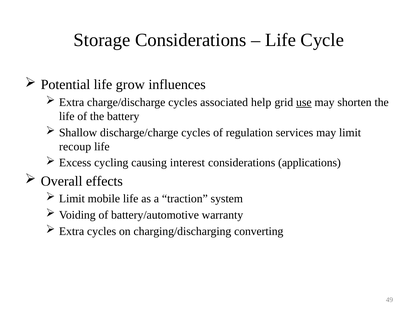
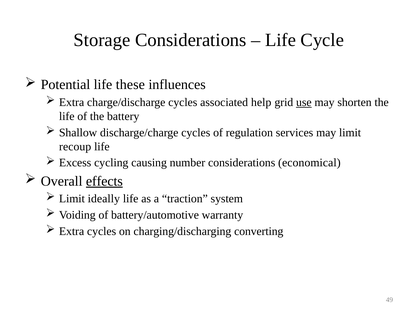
grow: grow -> these (130, 85)
interest: interest -> number (187, 163)
applications: applications -> economical (309, 163)
effects underline: none -> present (104, 181)
mobile: mobile -> ideally (104, 198)
